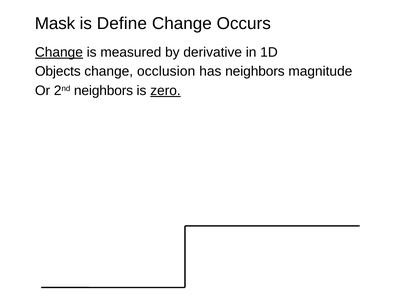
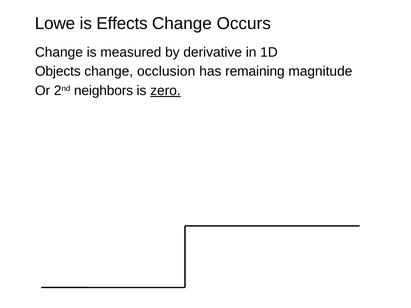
Mask: Mask -> Lowe (55, 23)
Define: Define -> Effects (122, 23)
Change underline: present -> none (59, 52)
has neighbors: neighbors -> remaining (255, 72)
